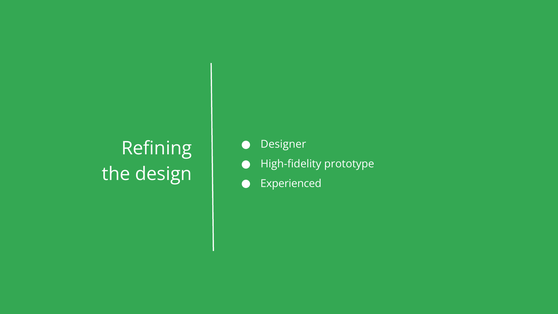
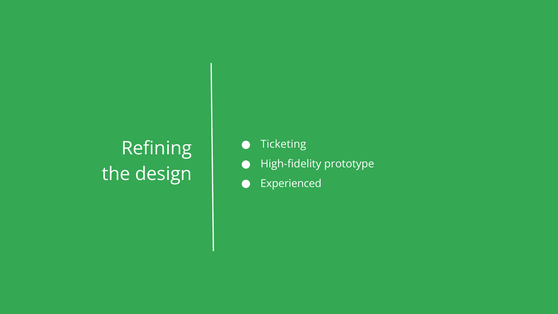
Designer: Designer -> Ticketing (283, 144)
